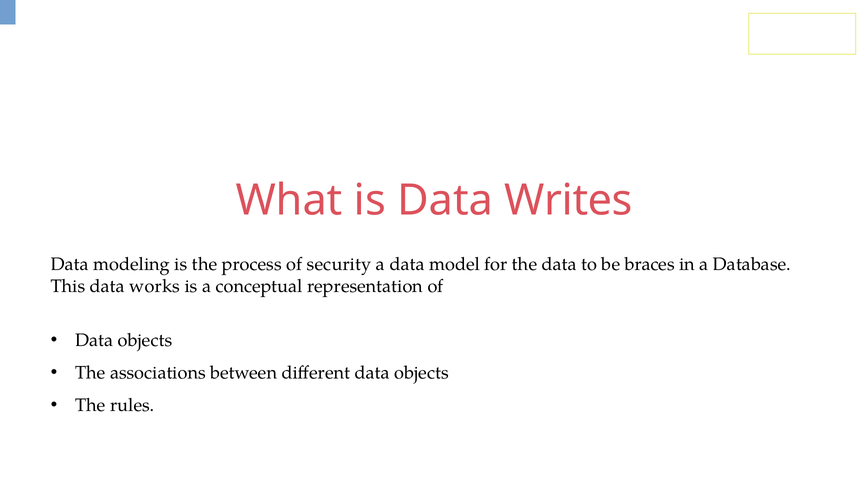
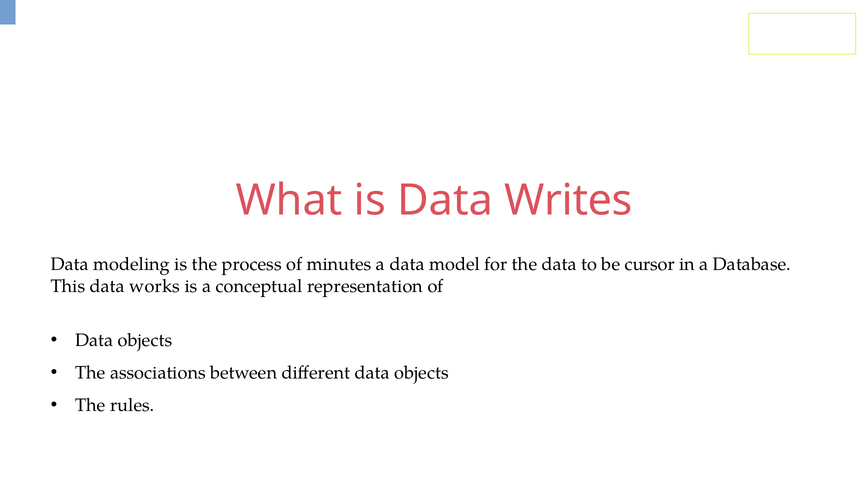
security: security -> minutes (339, 265)
braces: braces -> cursor (650, 265)
